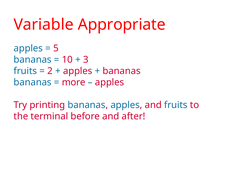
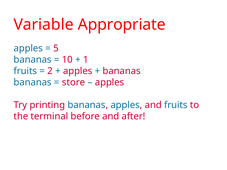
3: 3 -> 1 (86, 60)
more: more -> store (74, 82)
